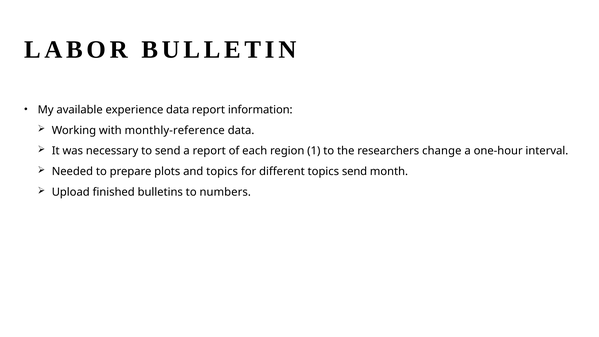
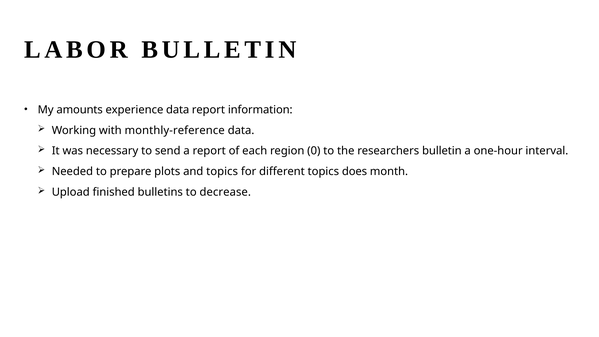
available: available -> amounts (80, 110)
1: 1 -> 0 (314, 151)
researchers change: change -> bulletin (442, 151)
topics send: send -> does (355, 172)
numbers: numbers -> decrease (225, 192)
